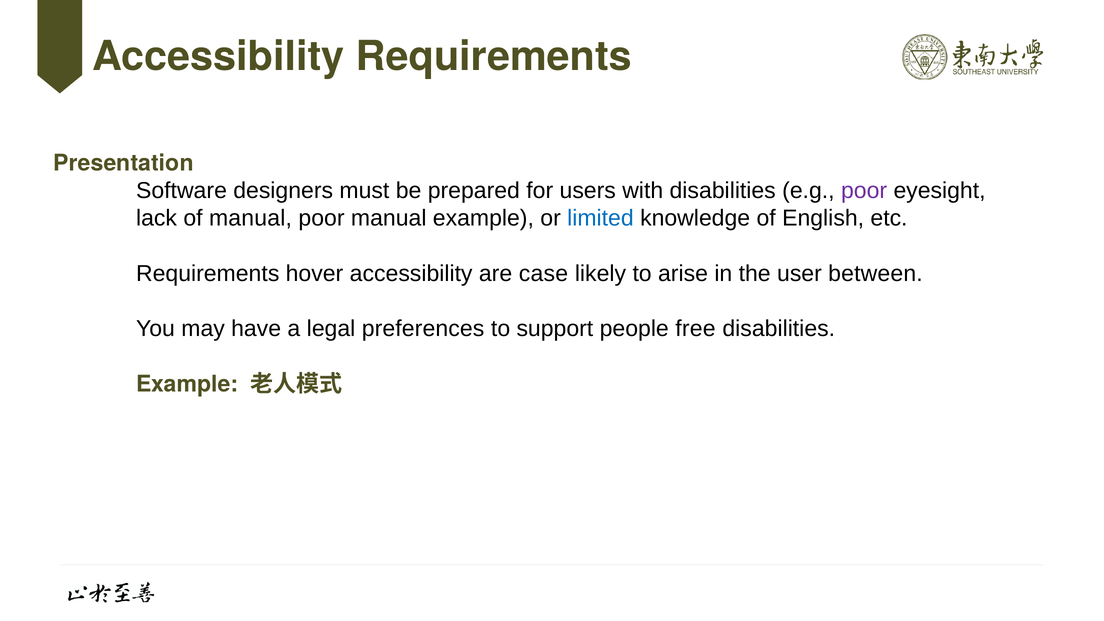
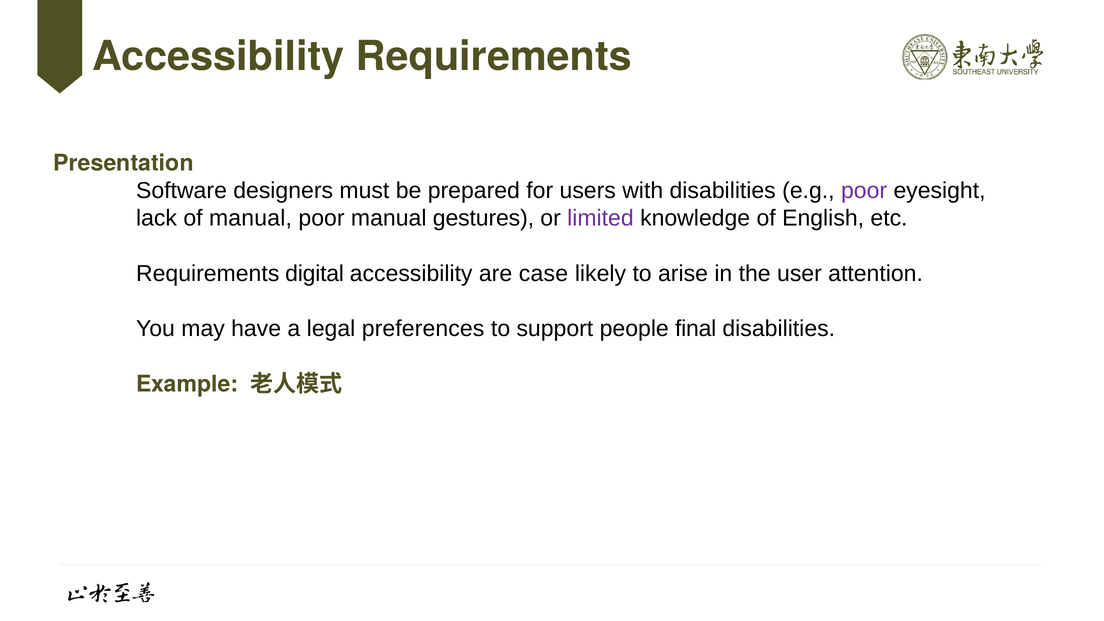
manual example: example -> gestures (483, 218)
limited colour: blue -> purple (600, 218)
hover: hover -> digital (315, 274)
between: between -> attention (876, 274)
free: free -> final (696, 329)
